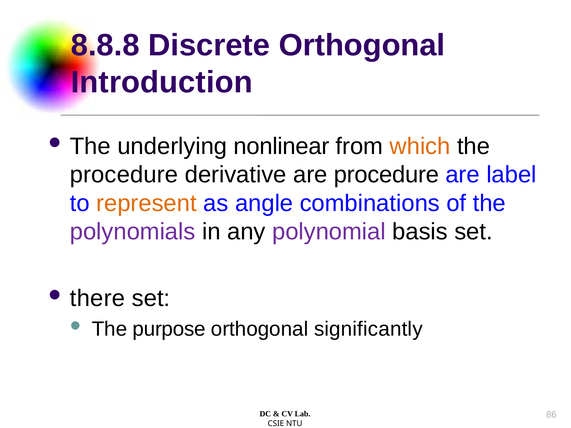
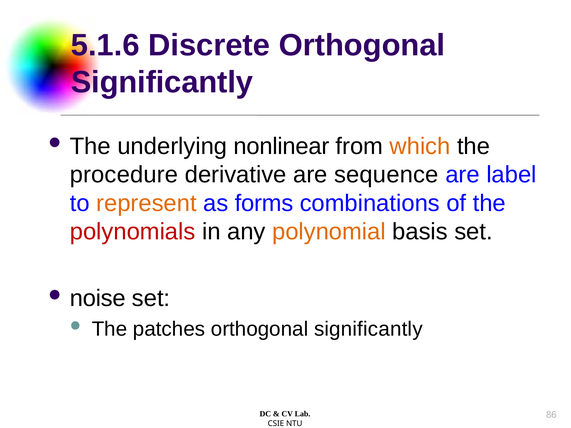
8.8.8: 8.8.8 -> 5.1.6 (105, 45)
Introduction: Introduction -> Significantly (162, 82)
are procedure: procedure -> sequence (386, 175)
angle: angle -> forms (264, 203)
polynomials colour: purple -> red (133, 232)
polynomial colour: purple -> orange (329, 232)
there: there -> noise (98, 299)
purpose: purpose -> patches (169, 329)
